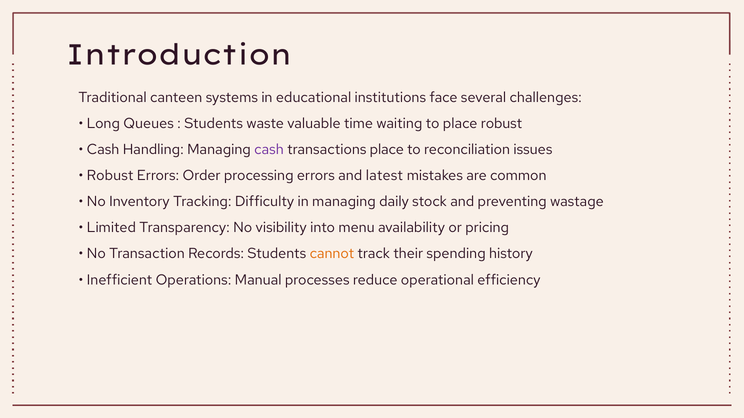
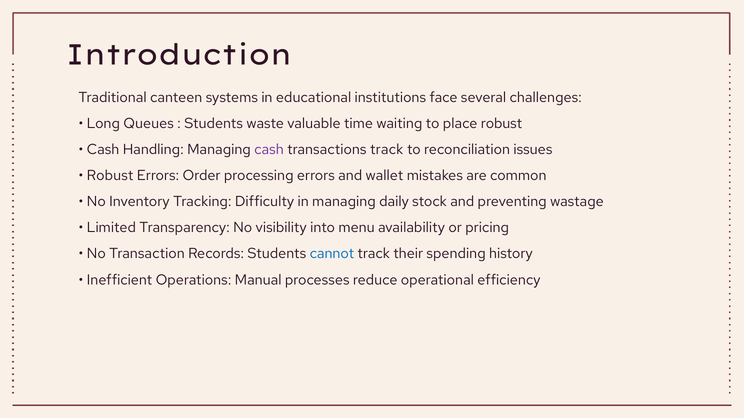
transactions place: place -> track (387, 150)
latest: latest -> wallet (384, 176)
cannot colour: orange -> blue (332, 254)
